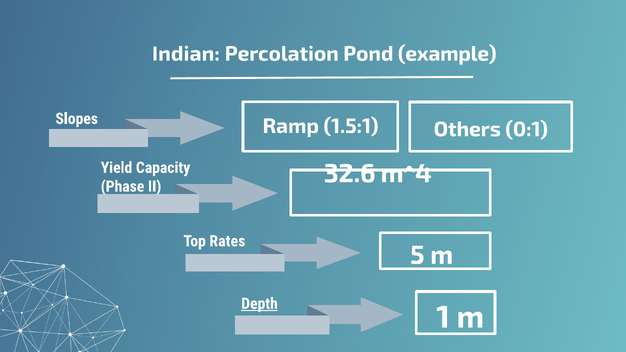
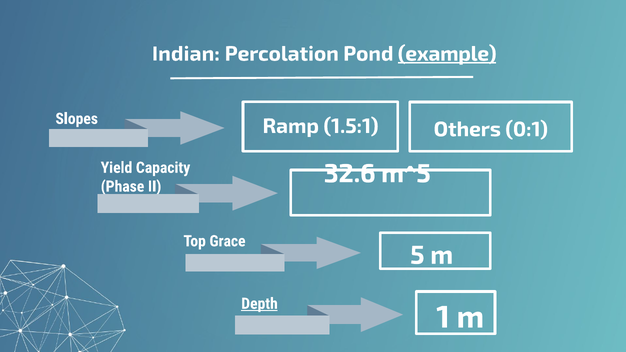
example underline: none -> present (447, 54)
m^4: m^4 -> m^5 (406, 174)
Rates: Rates -> Grace (227, 241)
